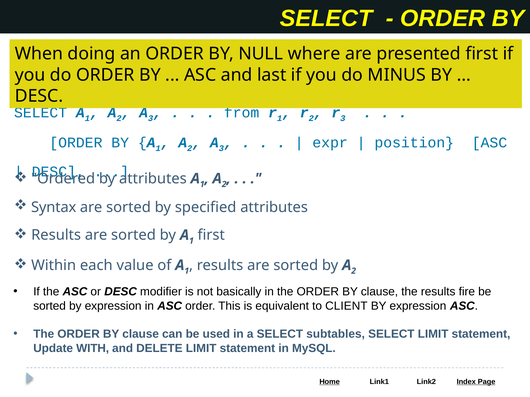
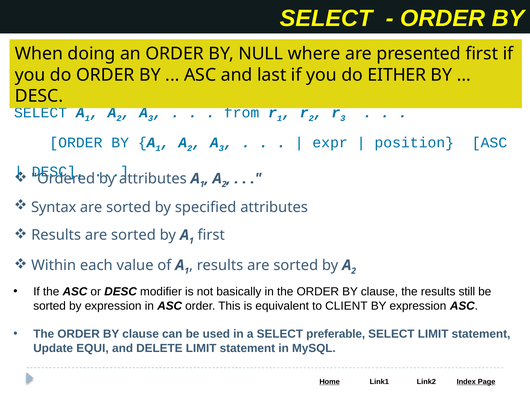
MINUS: MINUS -> EITHER (397, 75)
fire: fire -> still (467, 292)
subtables: subtables -> preferable (336, 334)
WITH: WITH -> EQUI (93, 349)
